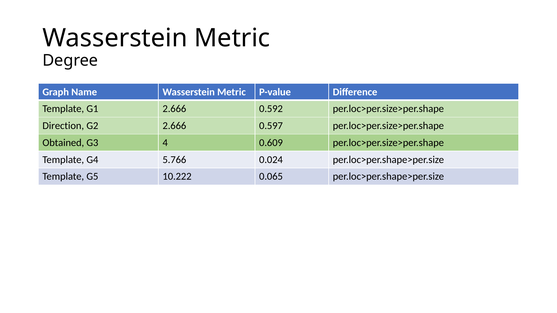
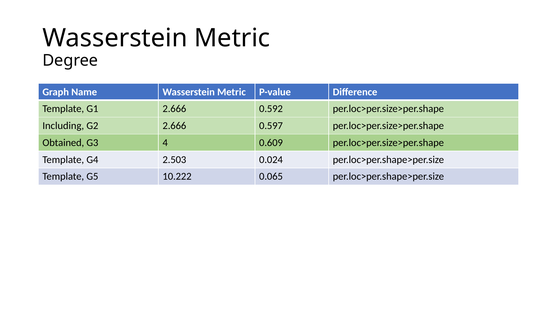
Direction: Direction -> Including (63, 126)
5.766: 5.766 -> 2.503 (174, 160)
